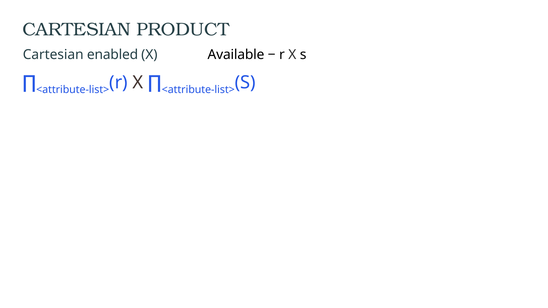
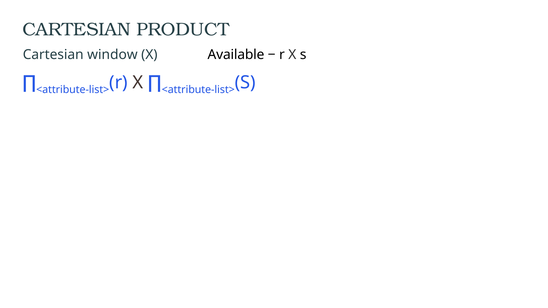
enabled: enabled -> window (112, 55)
